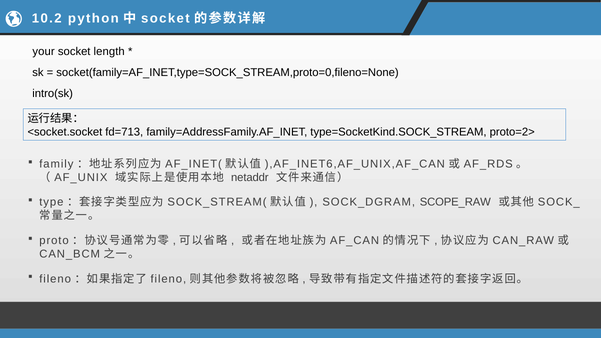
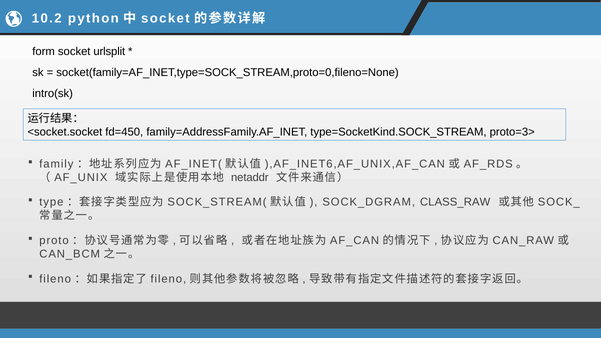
your: your -> form (44, 52)
length: length -> urlsplit (109, 52)
fd=713: fd=713 -> fd=450 (124, 132)
proto=2>: proto=2> -> proto=3> (512, 132)
SCOPE_RAW: SCOPE_RAW -> CLASS_RAW (455, 202)
